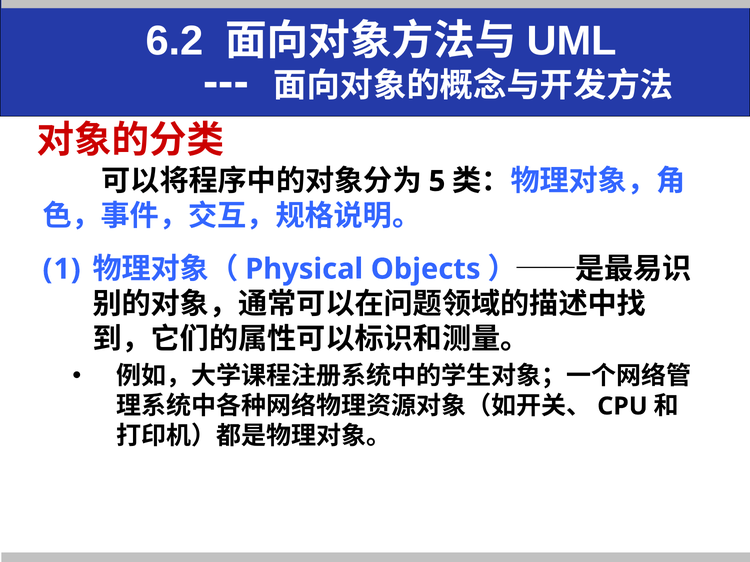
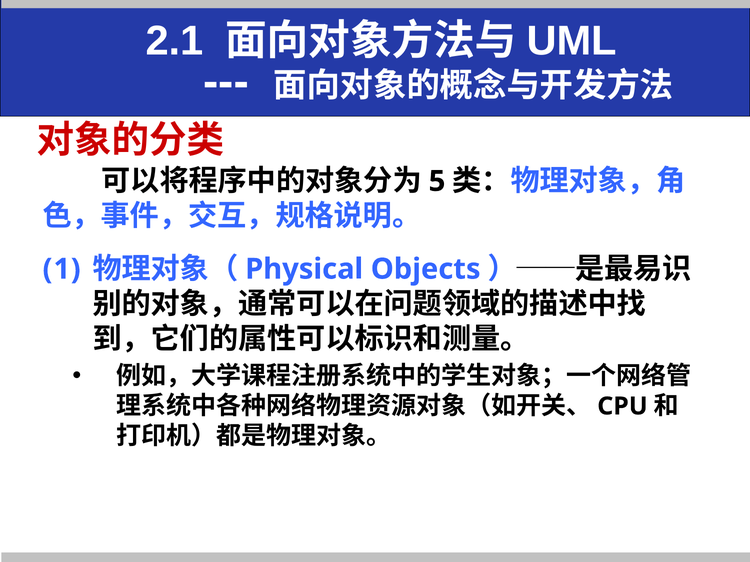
6.2: 6.2 -> 2.1 (175, 41)
